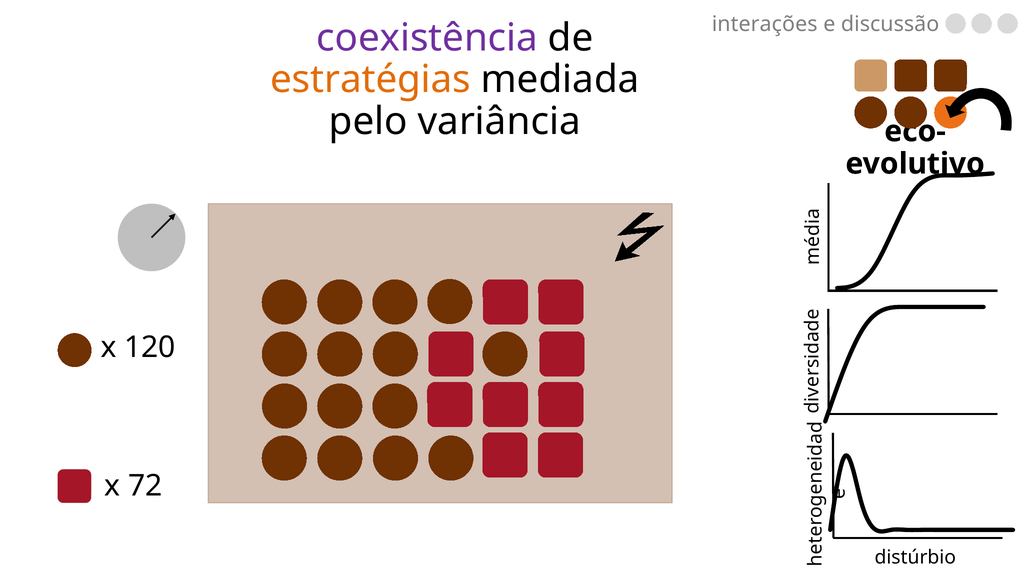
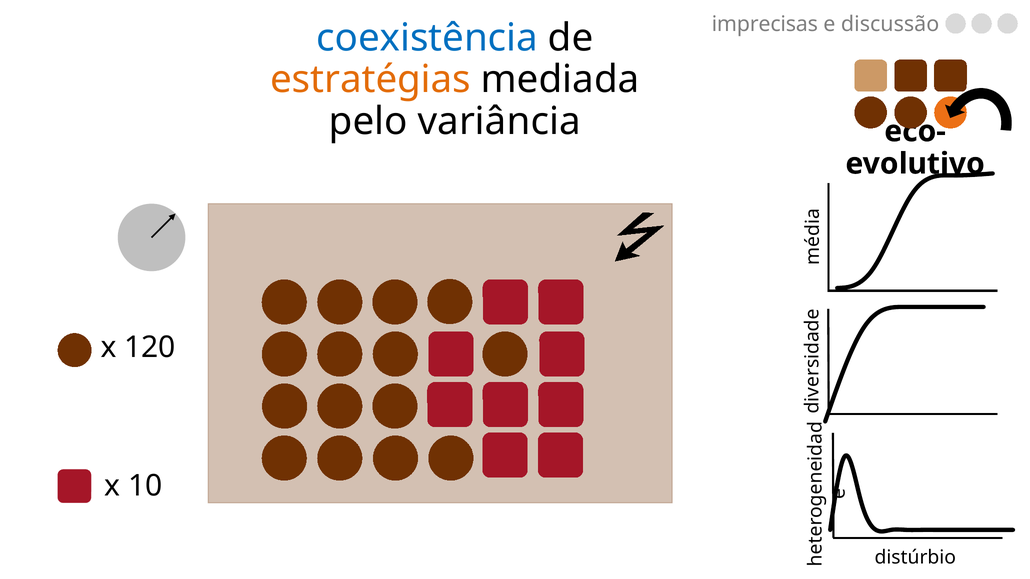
interações: interações -> imprecisas (765, 24)
coexistência colour: purple -> blue (427, 38)
72: 72 -> 10 (145, 486)
